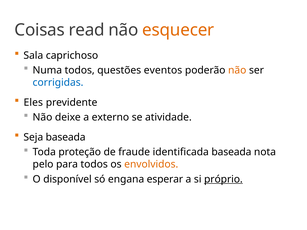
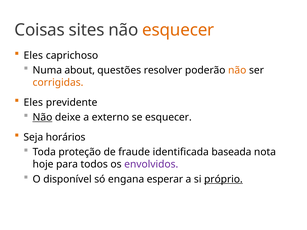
read: read -> sites (87, 30)
Sala: Sala -> Eles (33, 56)
Numa todos: todos -> about (80, 70)
eventos: eventos -> resolver (163, 70)
corrigidas colour: blue -> orange (58, 83)
Não underline: none -> present (42, 117)
se atividade: atividade -> esquecer (168, 117)
Seja baseada: baseada -> horários (66, 137)
pelo: pelo -> hoje (43, 165)
envolvidos colour: orange -> purple (151, 165)
